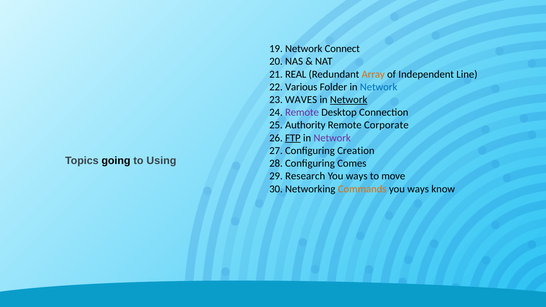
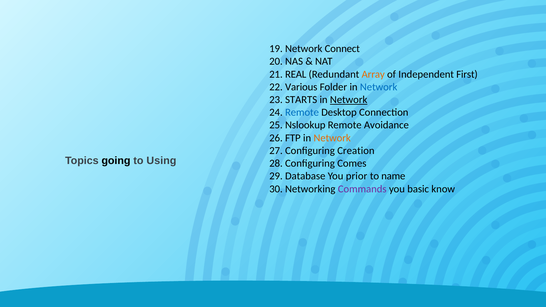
Line: Line -> First (467, 74)
WAVES: WAVES -> STARTS (301, 100)
Remote colour: purple -> blue (302, 112)
Authority: Authority -> Nslookup (305, 125)
Corporate: Corporate -> Avoidance (386, 125)
FTP underline: present -> none (293, 138)
Network colour: purple -> orange (332, 138)
Research: Research -> Database (305, 176)
ways: ways -> prior (357, 176)
move: move -> name (393, 176)
Commands colour: orange -> purple (362, 189)
ways: ways -> basic (418, 189)
